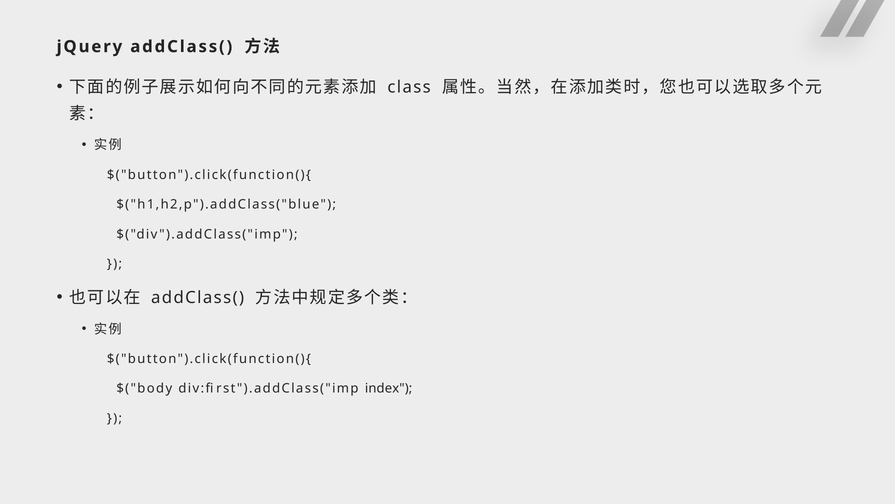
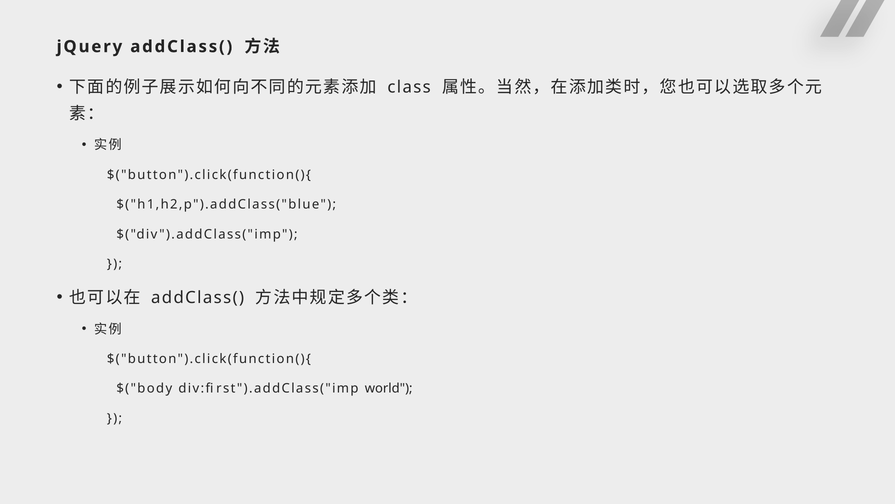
index: index -> world (389, 388)
